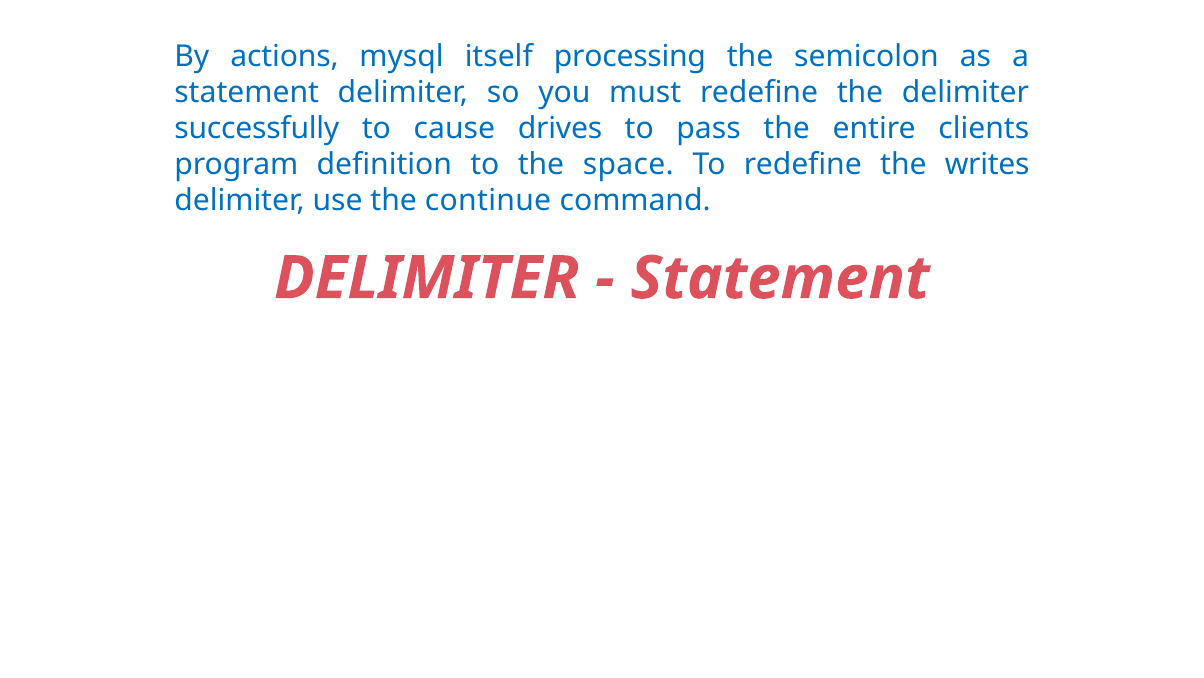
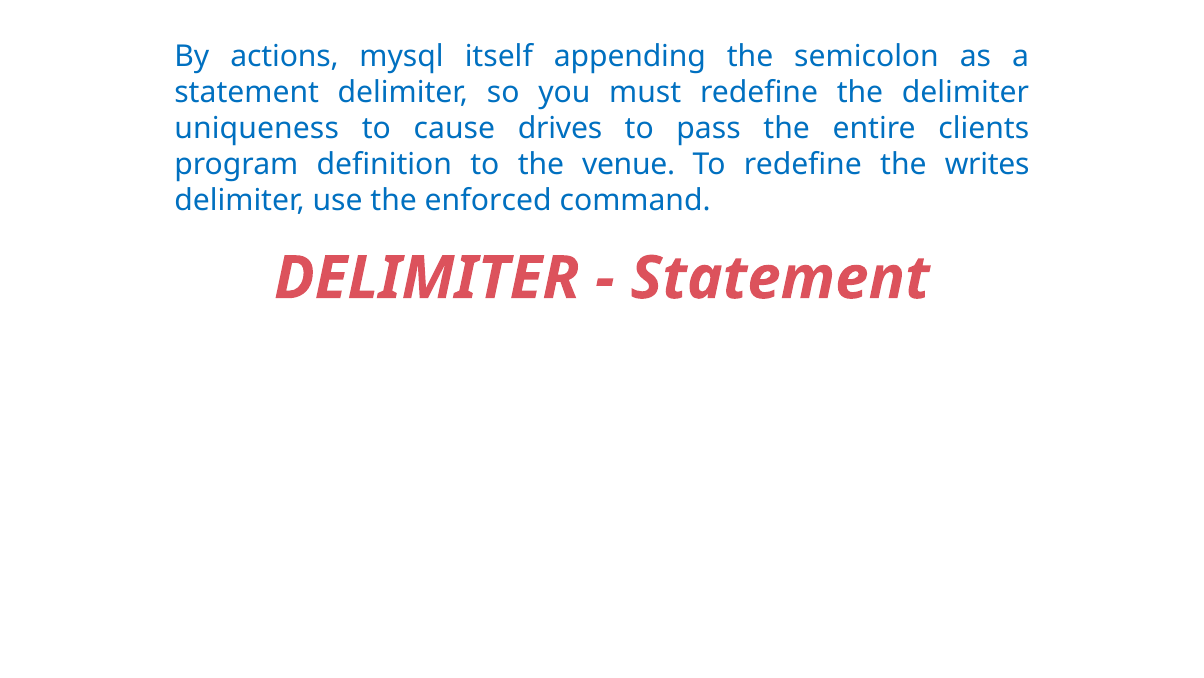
processing: processing -> appending (630, 56)
successfully: successfully -> uniqueness (257, 128)
space: space -> venue (629, 165)
continue: continue -> enforced (488, 201)
